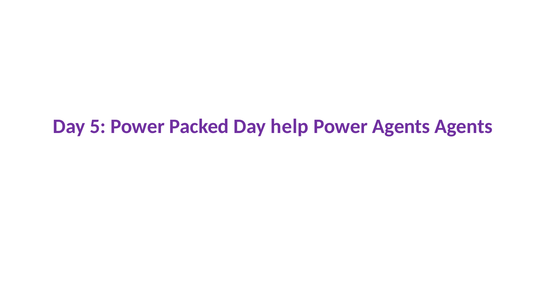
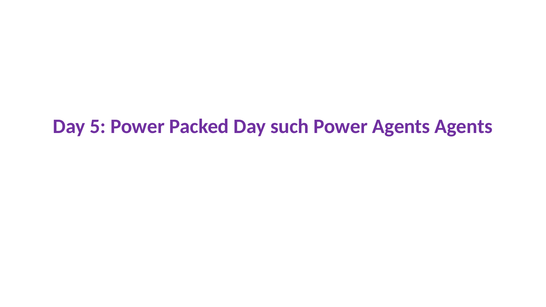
help: help -> such (290, 127)
